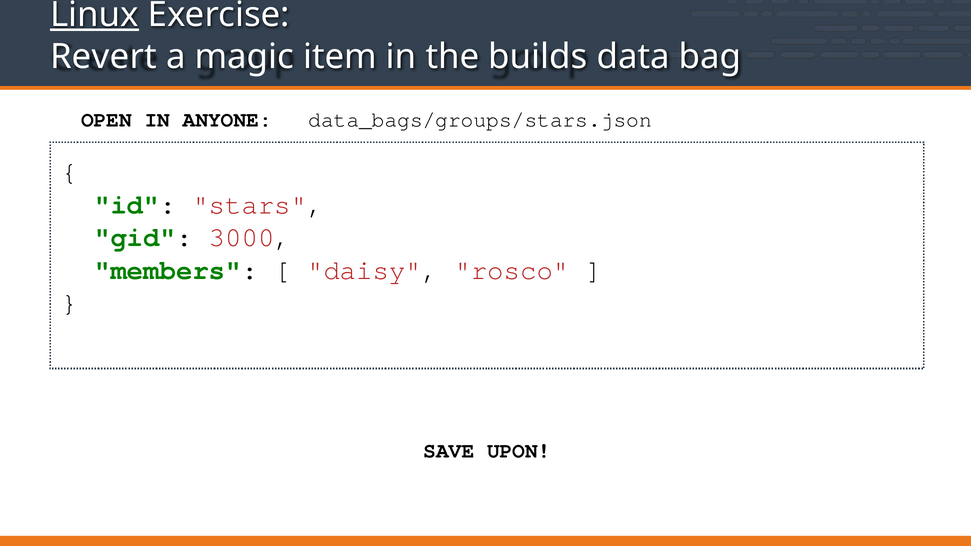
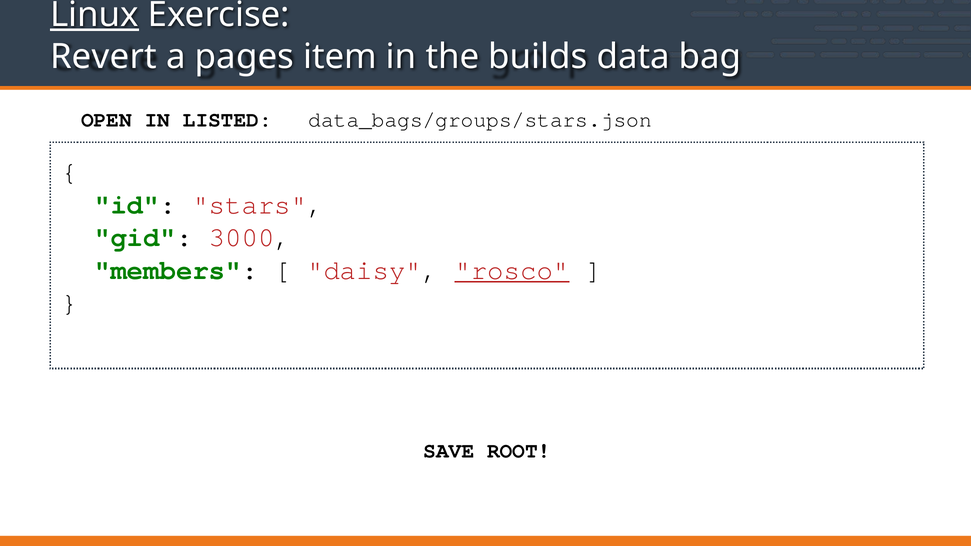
magic: magic -> pages (244, 57)
ANYONE: ANYONE -> LISTED (227, 120)
rosco underline: none -> present (512, 270)
UPON: UPON -> ROOT (519, 451)
